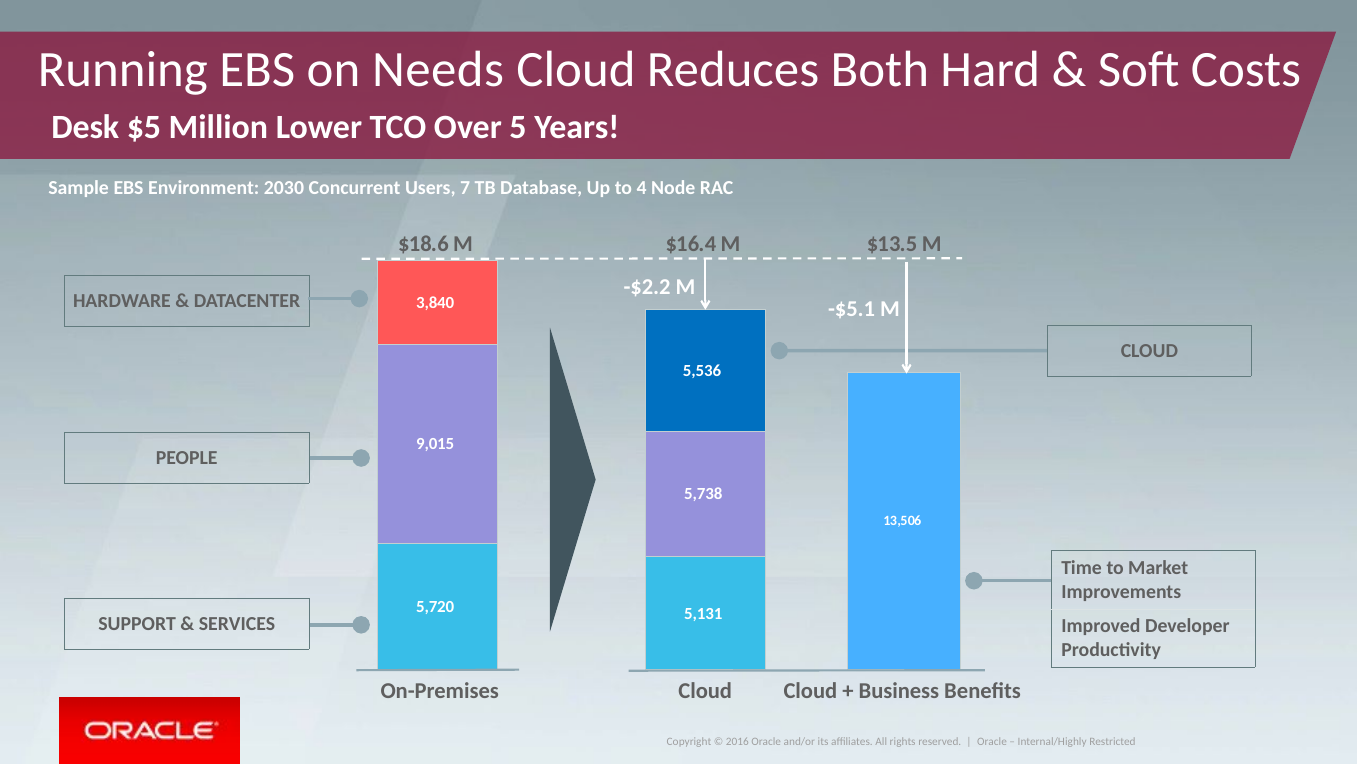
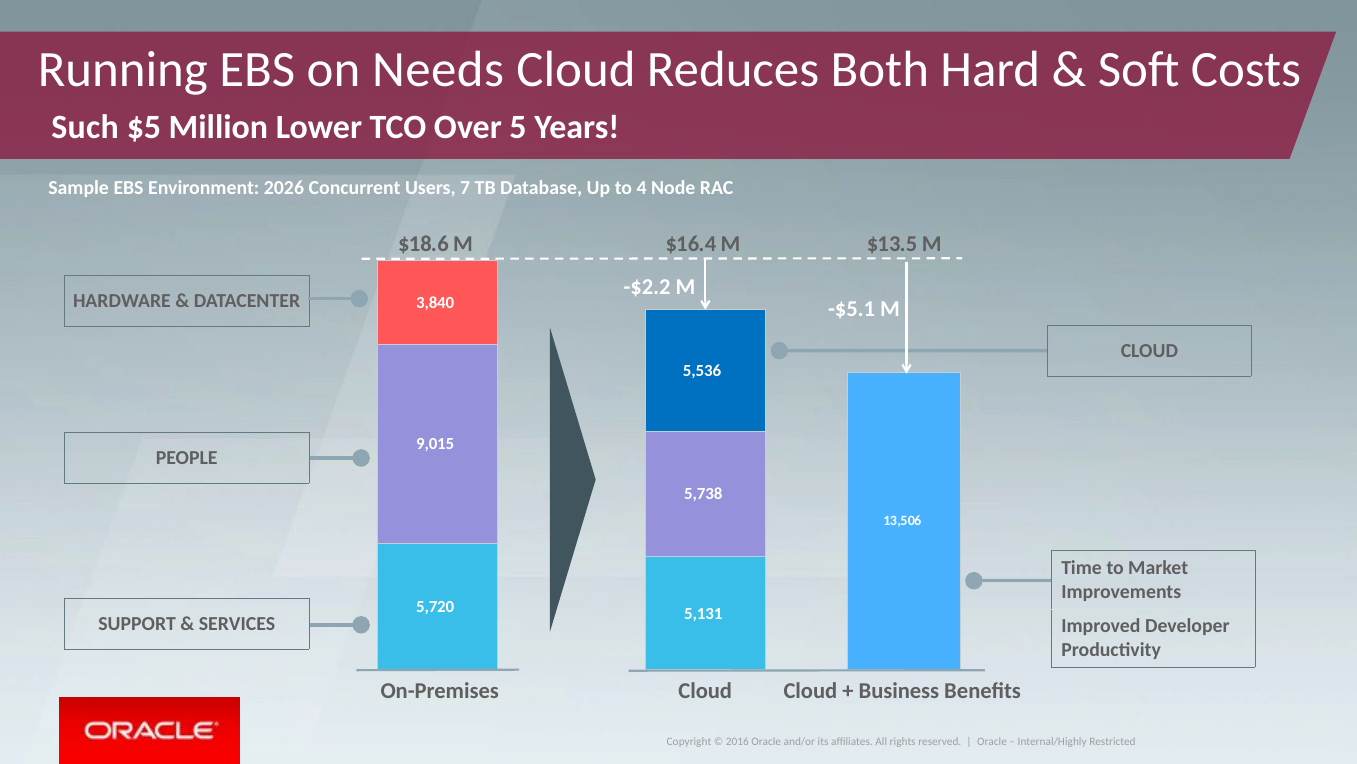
Desk: Desk -> Such (85, 127)
2030: 2030 -> 2026 (284, 188)
